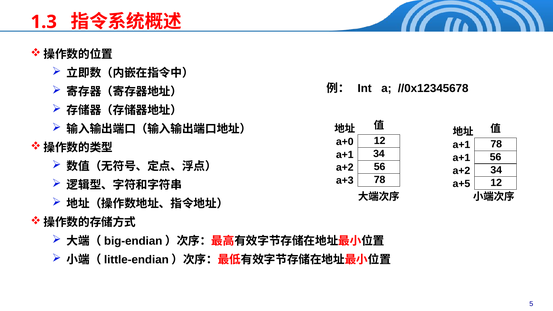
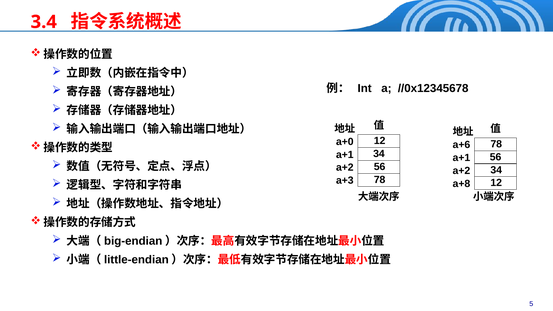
1.3: 1.3 -> 3.4 (44, 22)
a+1: a+1 -> a+6 (461, 145)
a+5: a+5 -> a+8 (461, 184)
